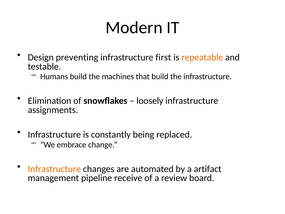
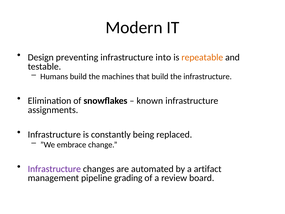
first: first -> into (163, 57)
loosely: loosely -> known (150, 101)
Infrastructure colour: orange -> purple (54, 169)
receive: receive -> grading (128, 178)
